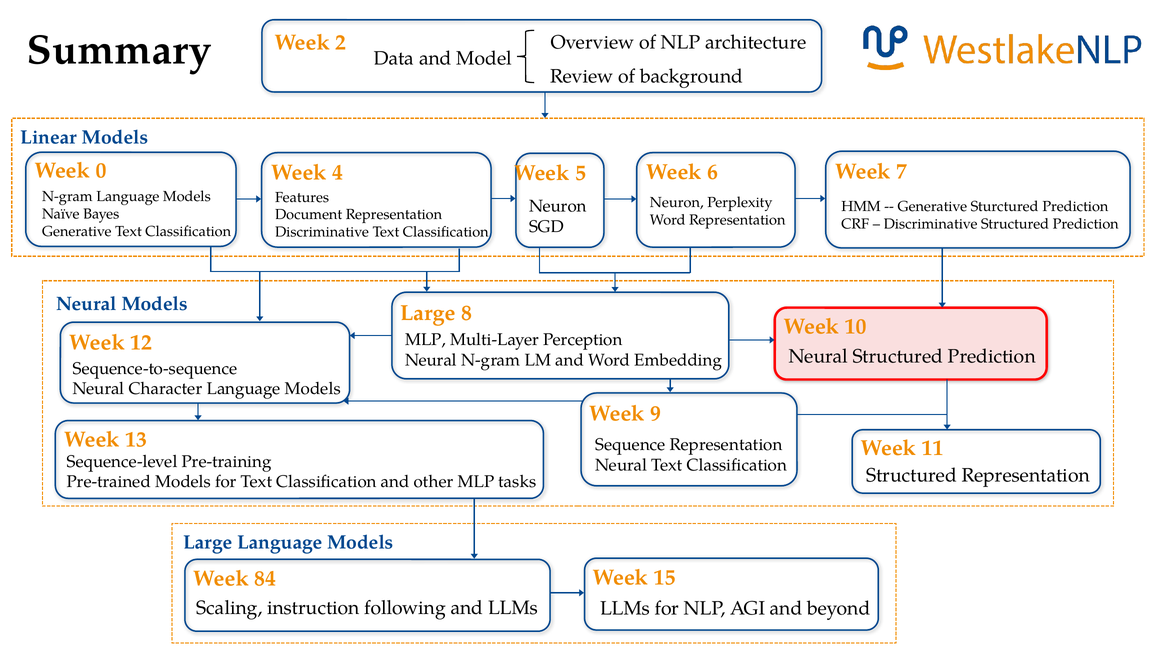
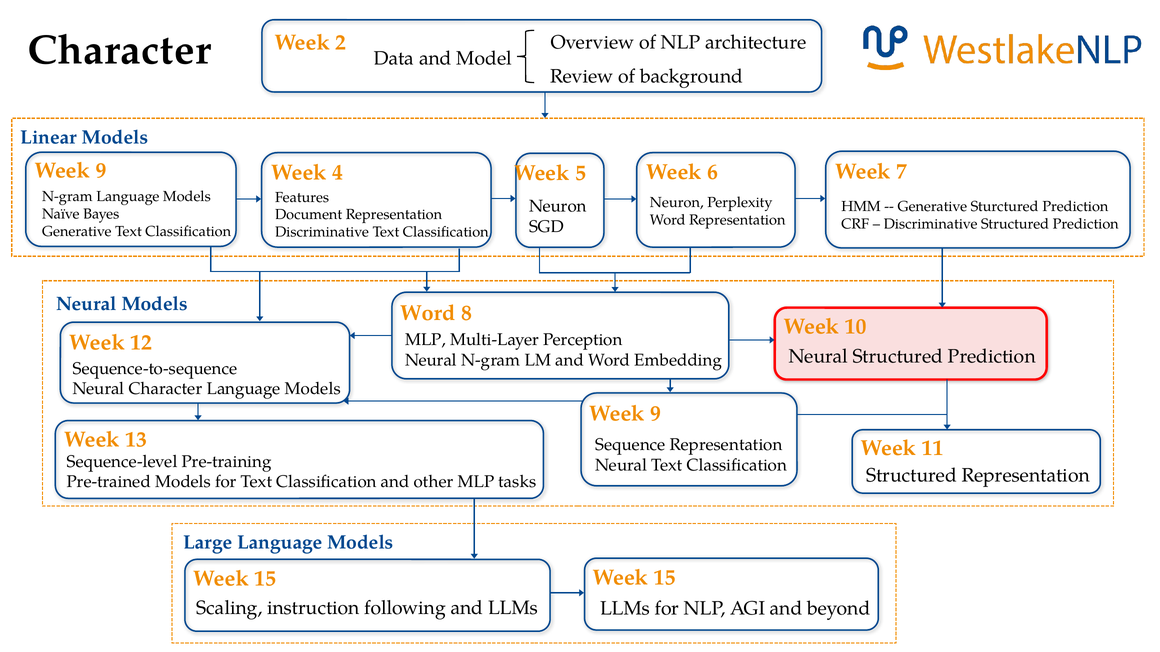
Summary: Summary -> Character (119, 50)
0: 0 -> 9 (101, 171)
Large: Large -> Word (428, 313)
84: 84 -> 15 (265, 579)
